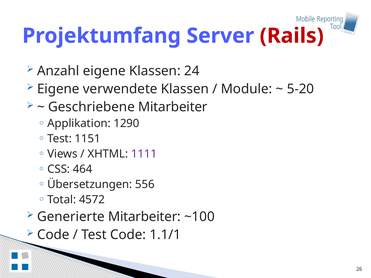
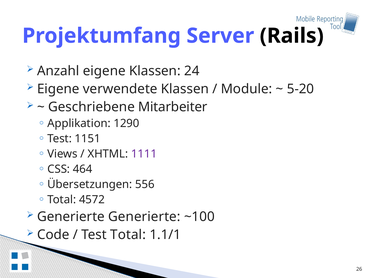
Rails colour: red -> black (292, 36)
Generierte Mitarbeiter: Mitarbeiter -> Generierte (144, 217)
Test Code: Code -> Total (128, 235)
